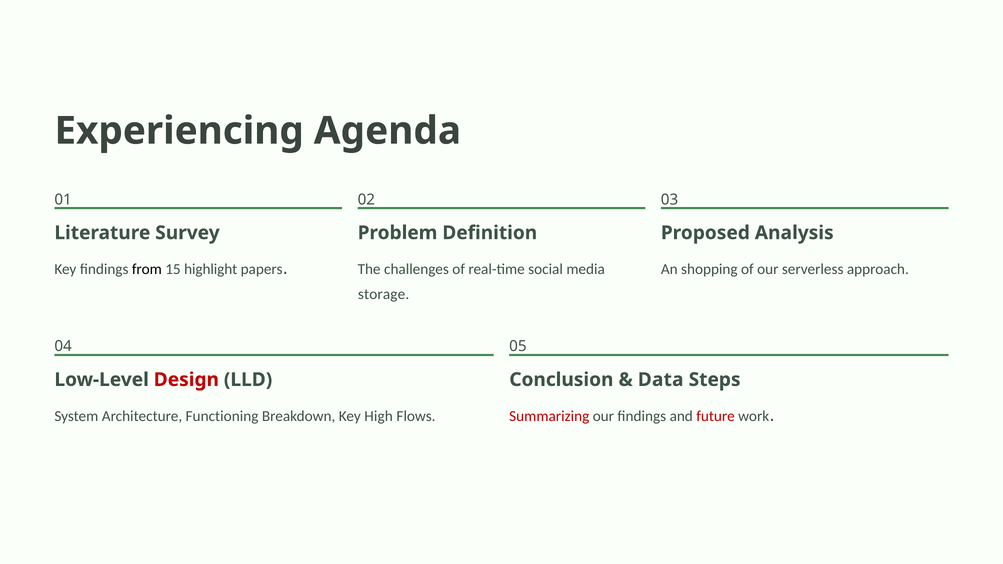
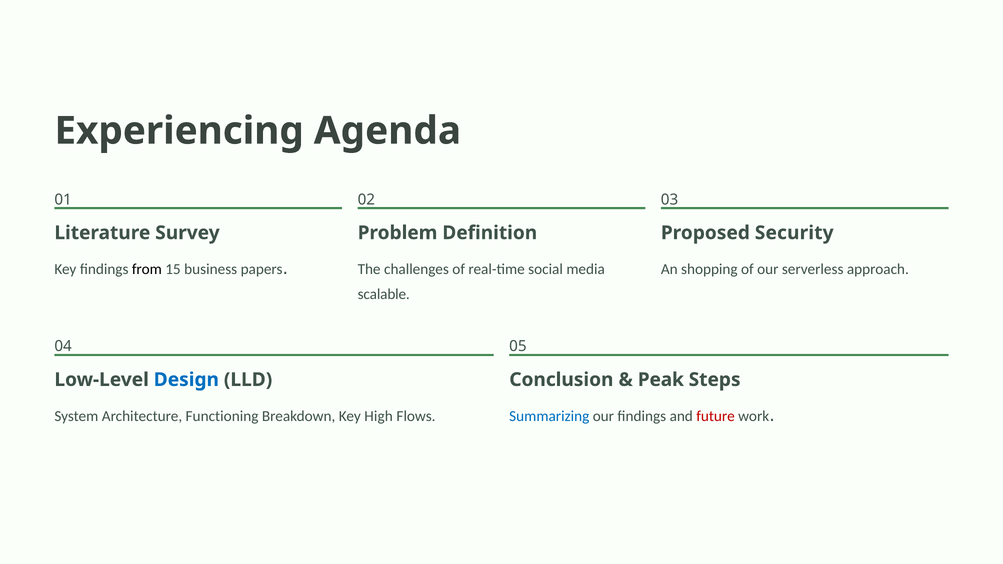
Analysis: Analysis -> Security (794, 233)
highlight: highlight -> business (211, 269)
storage: storage -> scalable (384, 294)
Design colour: red -> blue (186, 380)
Data: Data -> Peak (661, 380)
Summarizing colour: red -> blue (549, 416)
